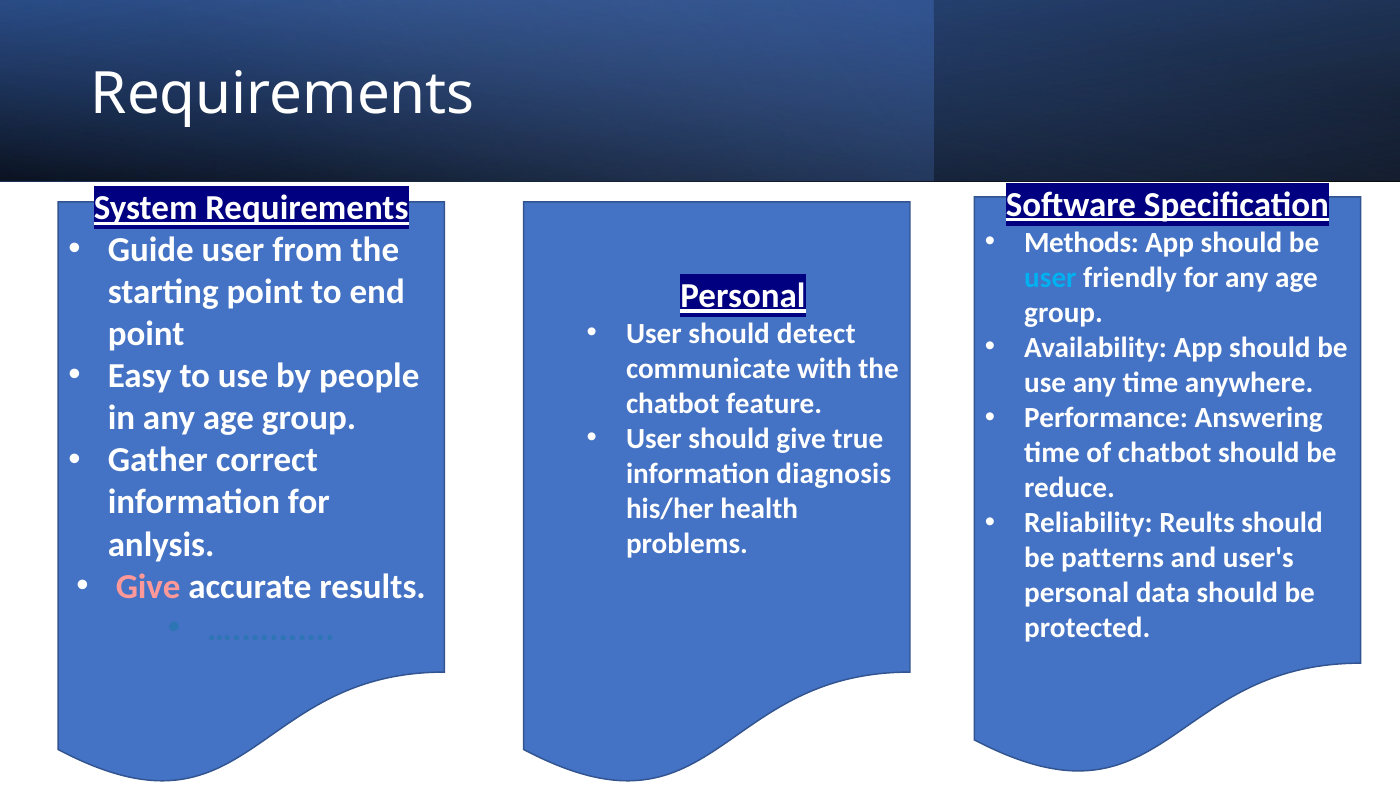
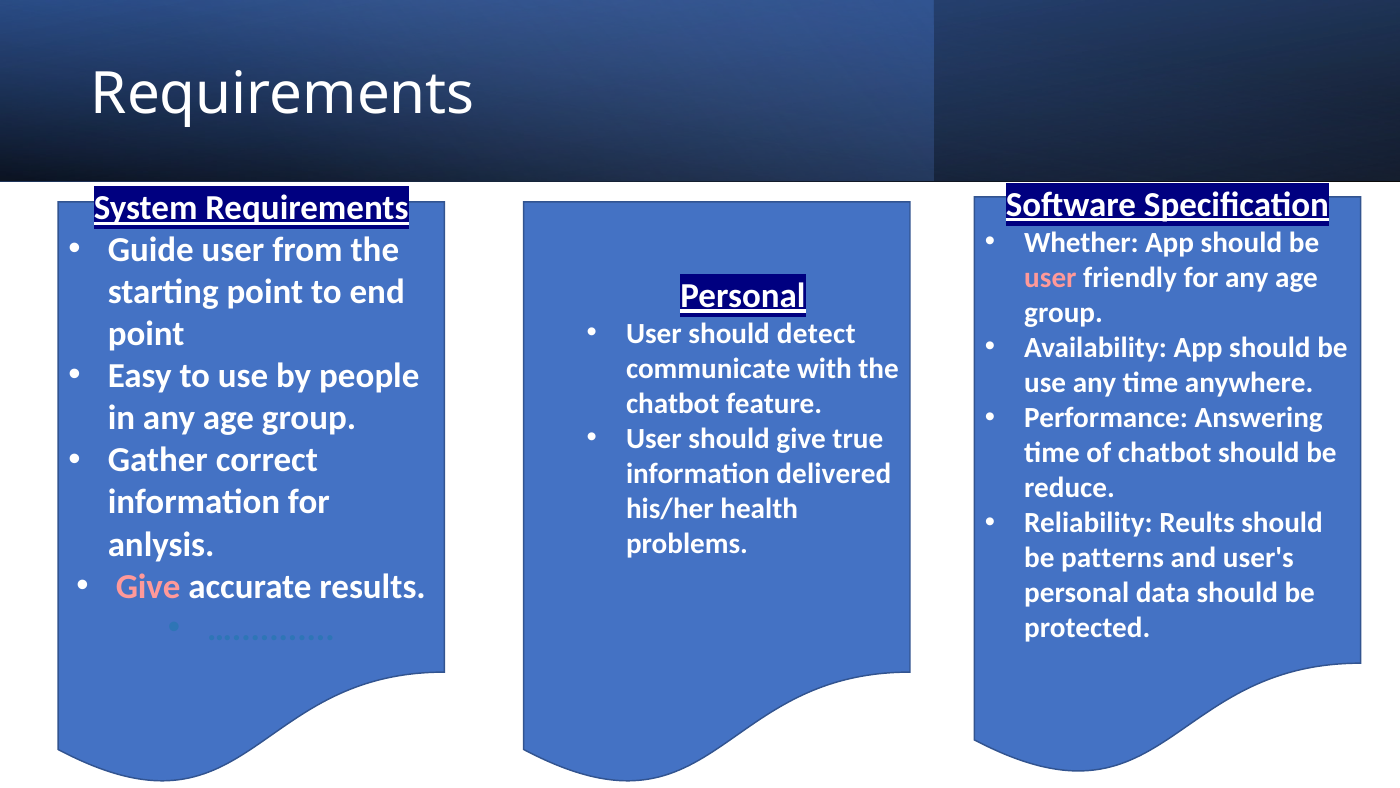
Methods: Methods -> Whether (1081, 243)
user colour: light blue -> pink (1050, 278)
diagnosis: diagnosis -> delivered (834, 474)
